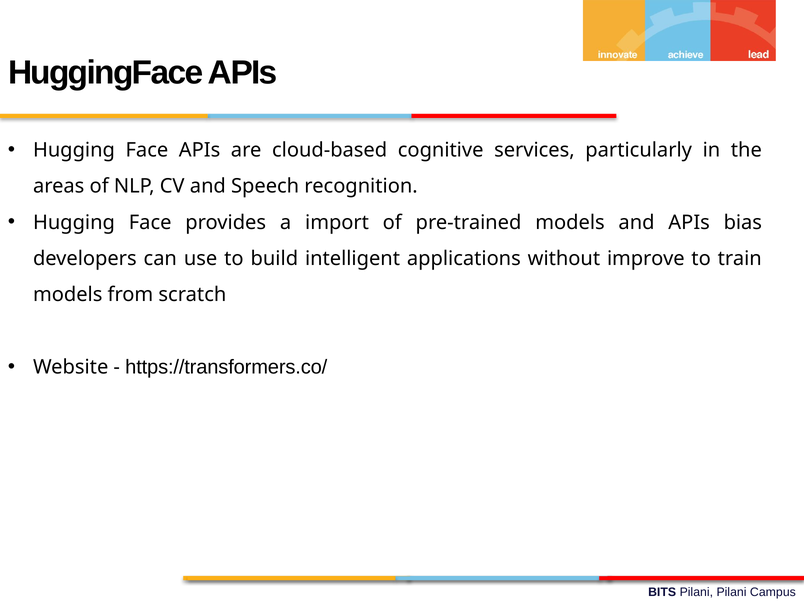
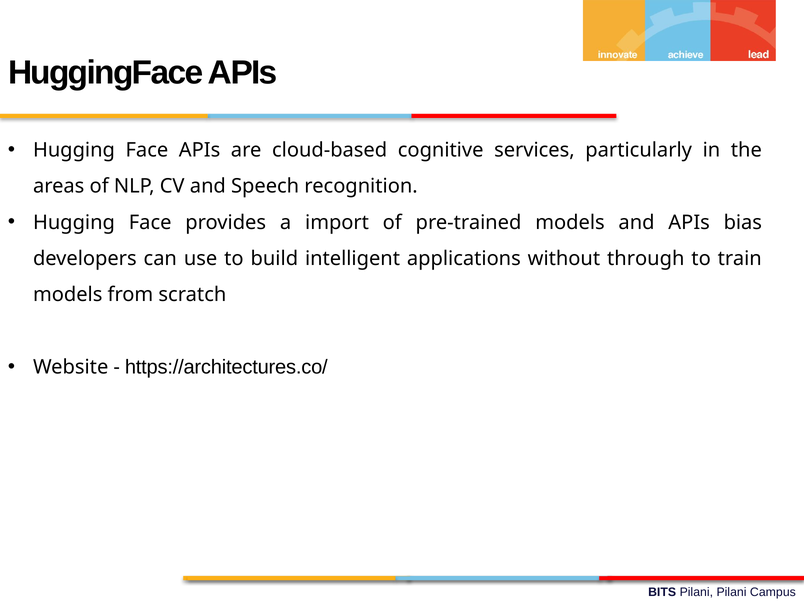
improve: improve -> through (646, 259)
https://transformers.co/: https://transformers.co/ -> https://architectures.co/ (226, 367)
